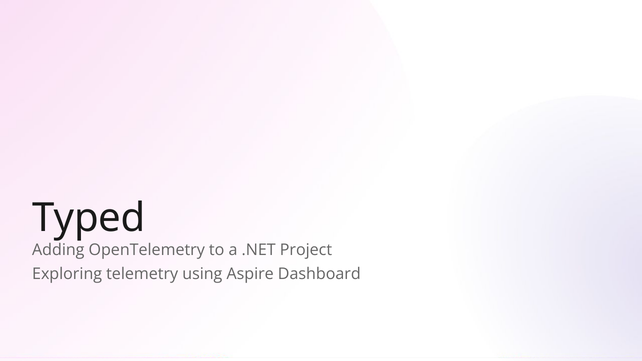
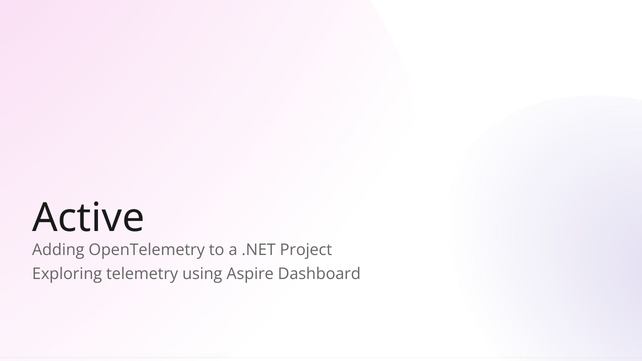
Typed: Typed -> Active (88, 218)
